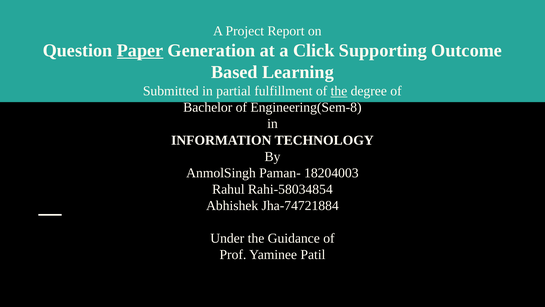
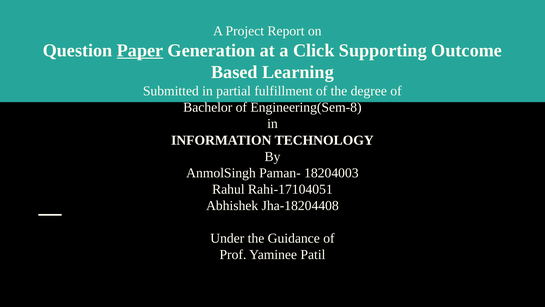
the underline: present -> none (339, 91)
Rahi-58034854: Rahi-58034854 -> Rahi-17104051 (290, 189)
Jha-74721884: Jha-74721884 -> Jha-18204408 (300, 205)
